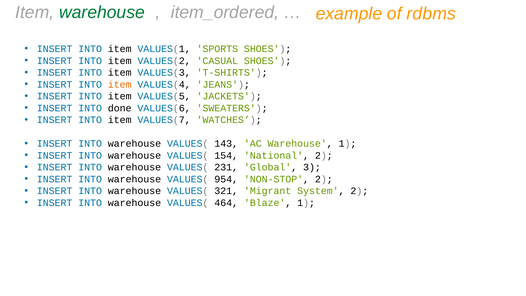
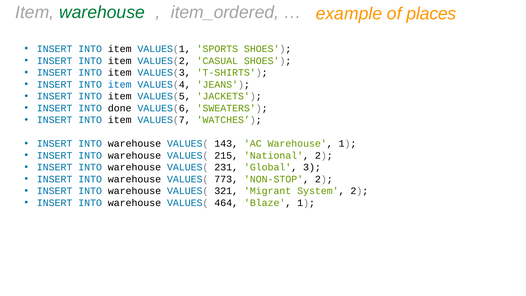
rdbms: rdbms -> places (431, 14)
item colour: orange -> blue (120, 84)
154: 154 -> 215 (226, 155)
954: 954 -> 773 (226, 179)
